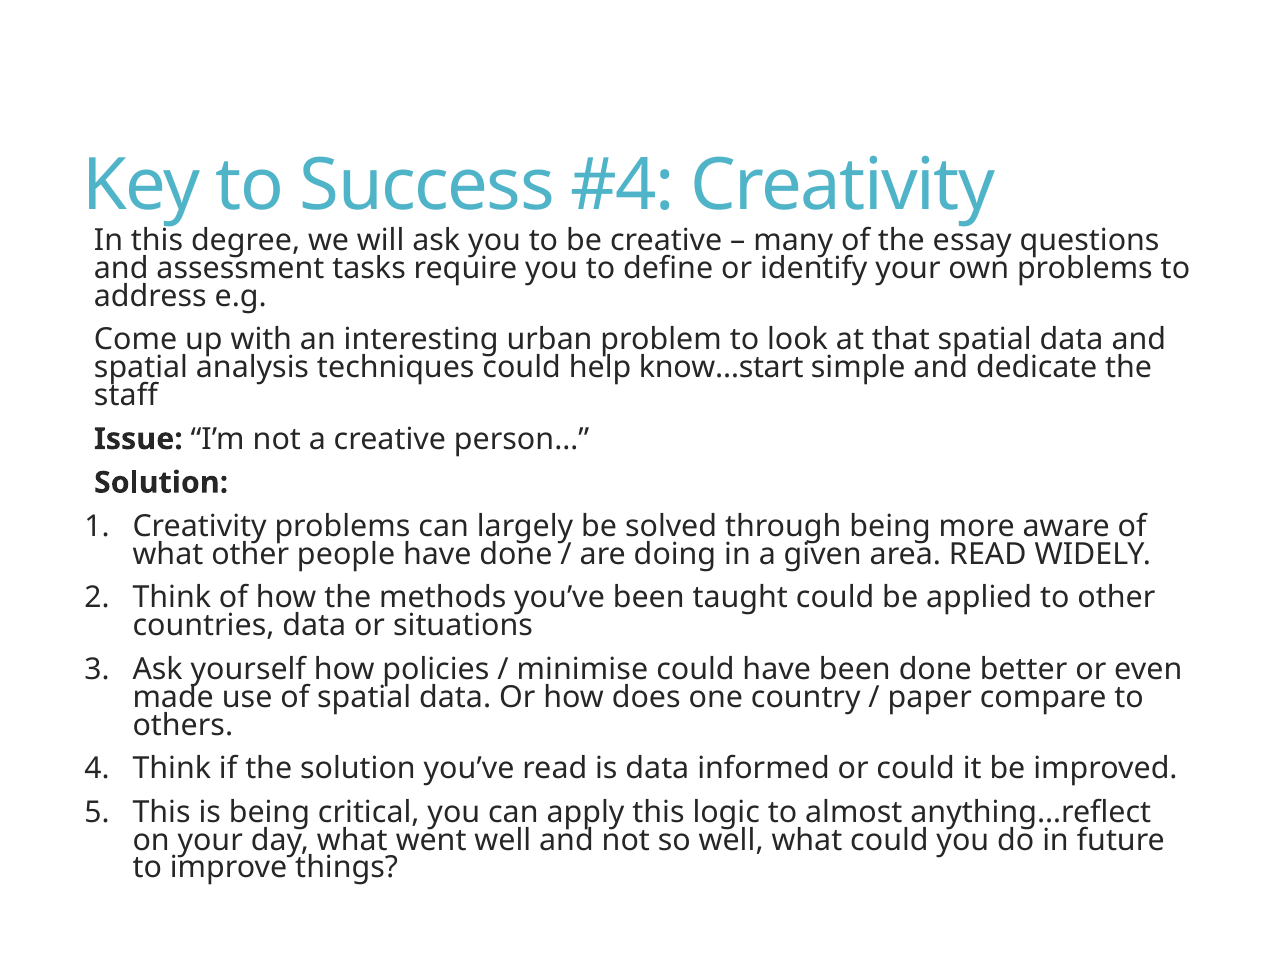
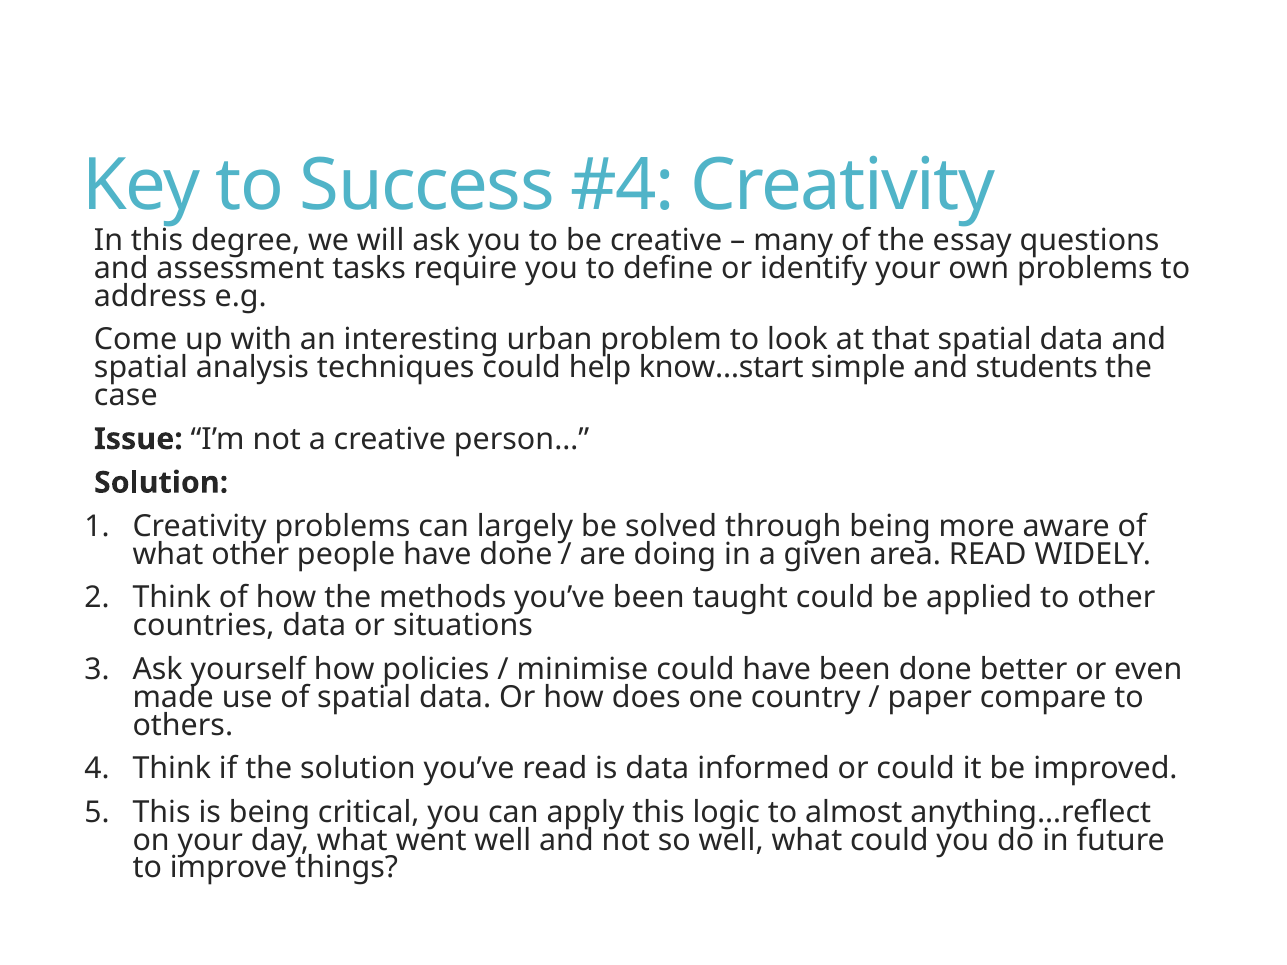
dedicate: dedicate -> students (1037, 368)
staff: staff -> case (126, 396)
